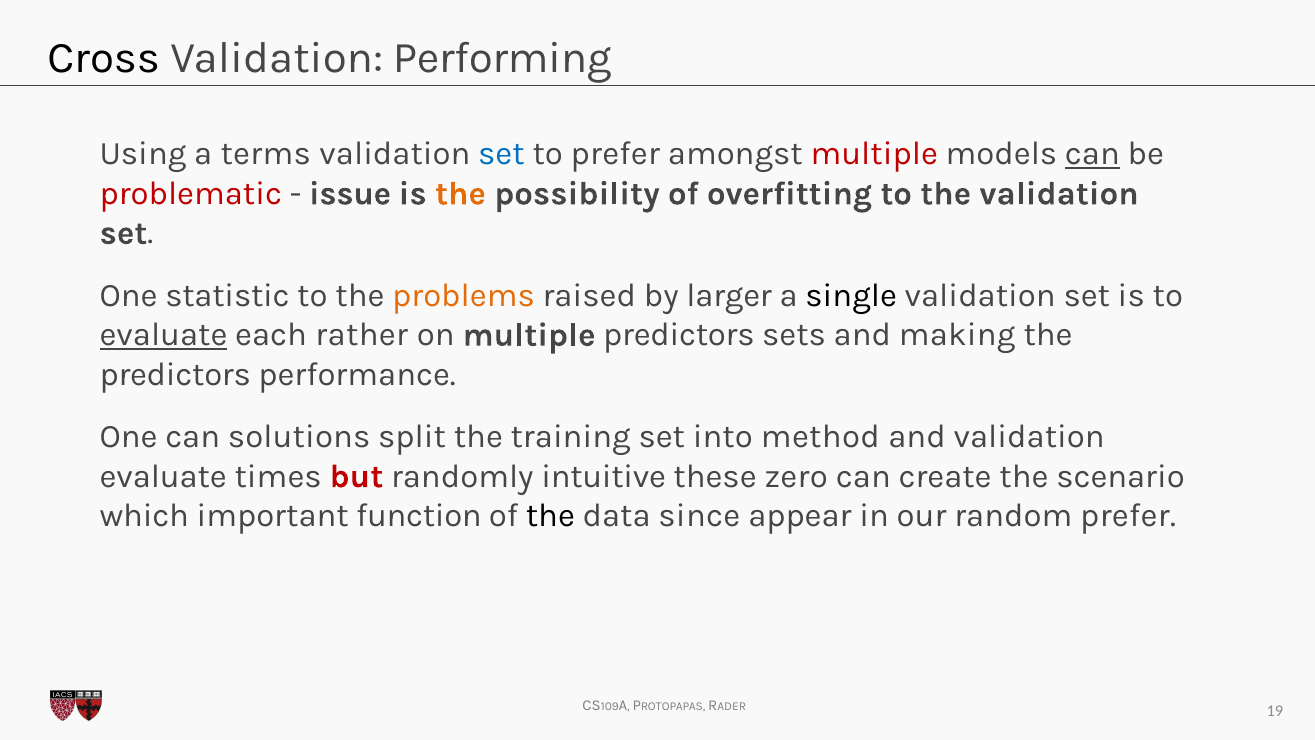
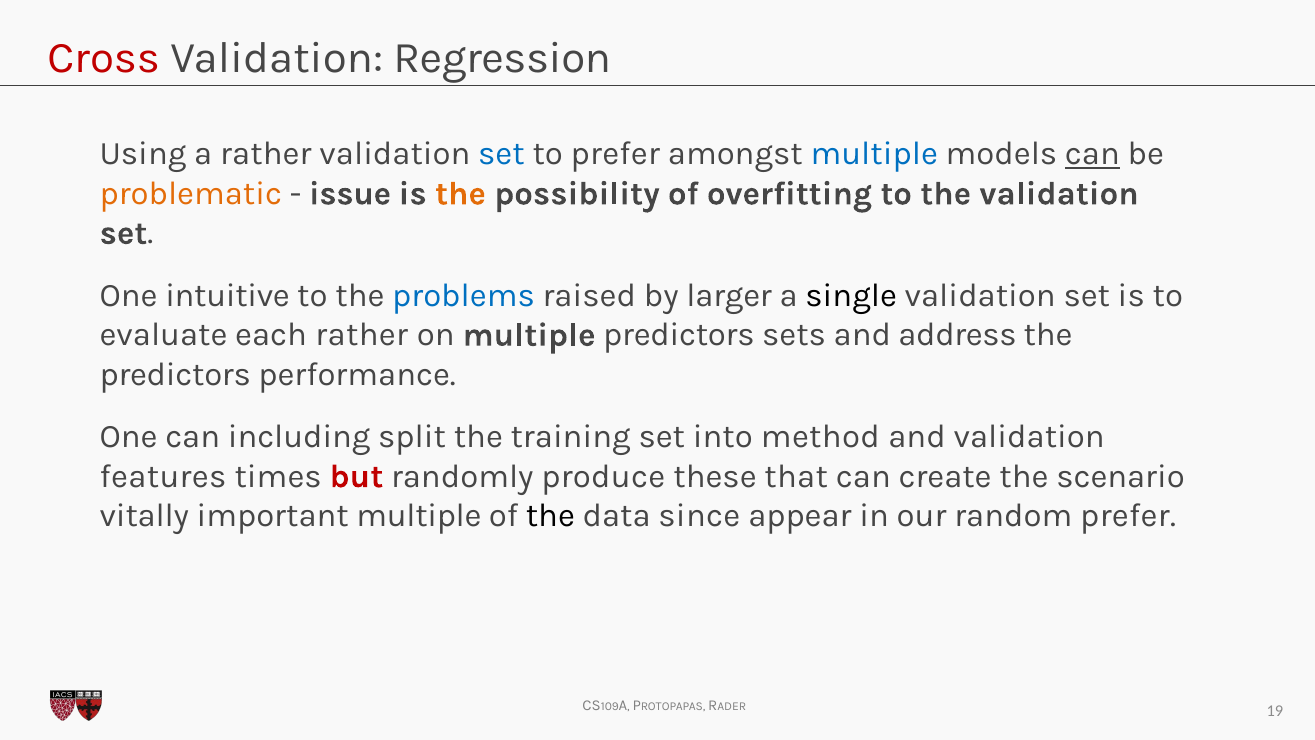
Cross colour: black -> red (104, 58)
Performing: Performing -> Regression (502, 58)
a terms: terms -> rather (266, 154)
multiple colour: red -> blue (874, 154)
problematic colour: red -> orange (191, 193)
statistic: statistic -> intuitive (228, 295)
problems colour: orange -> blue (464, 295)
evaluate underline: present -> none (164, 335)
making: making -> address (958, 335)
solutions: solutions -> including (299, 437)
evaluate: evaluate -> features (163, 476)
intuitive: intuitive -> produce (603, 476)
zero: zero -> that (796, 476)
which: which -> vitally (144, 516)
important function: function -> multiple (419, 516)
